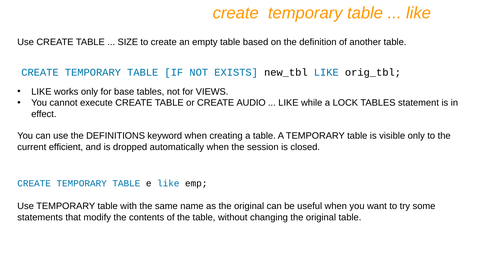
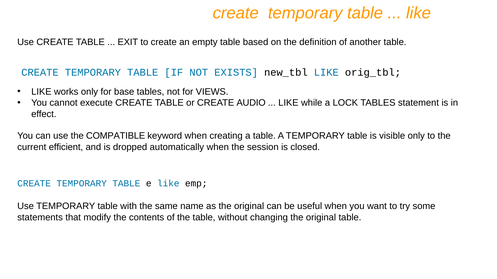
SIZE: SIZE -> EXIT (128, 42)
DEFINITIONS: DEFINITIONS -> COMPATIBLE (116, 136)
